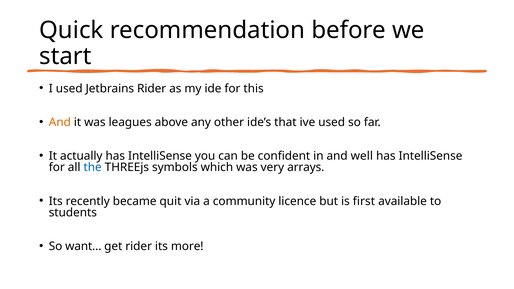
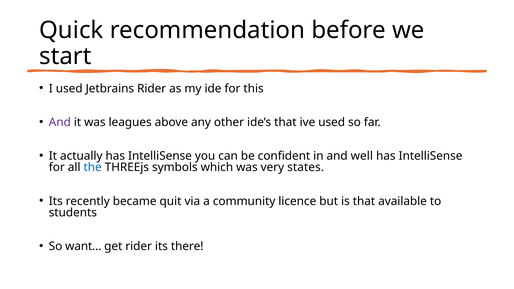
And colour: orange -> purple (60, 122)
arrays: arrays -> states (306, 168)
is first: first -> that (364, 201)
more: more -> there (187, 246)
